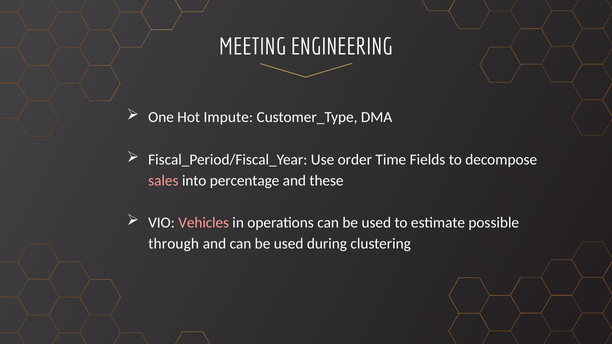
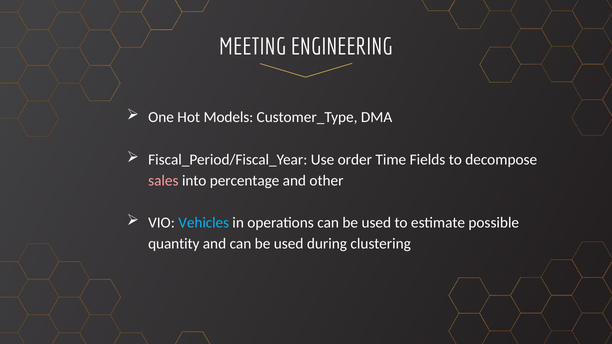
Impute: Impute -> Models (228, 117)
these: these -> other (326, 181)
Vehicles colour: pink -> light blue (204, 223)
through: through -> quantity (174, 244)
